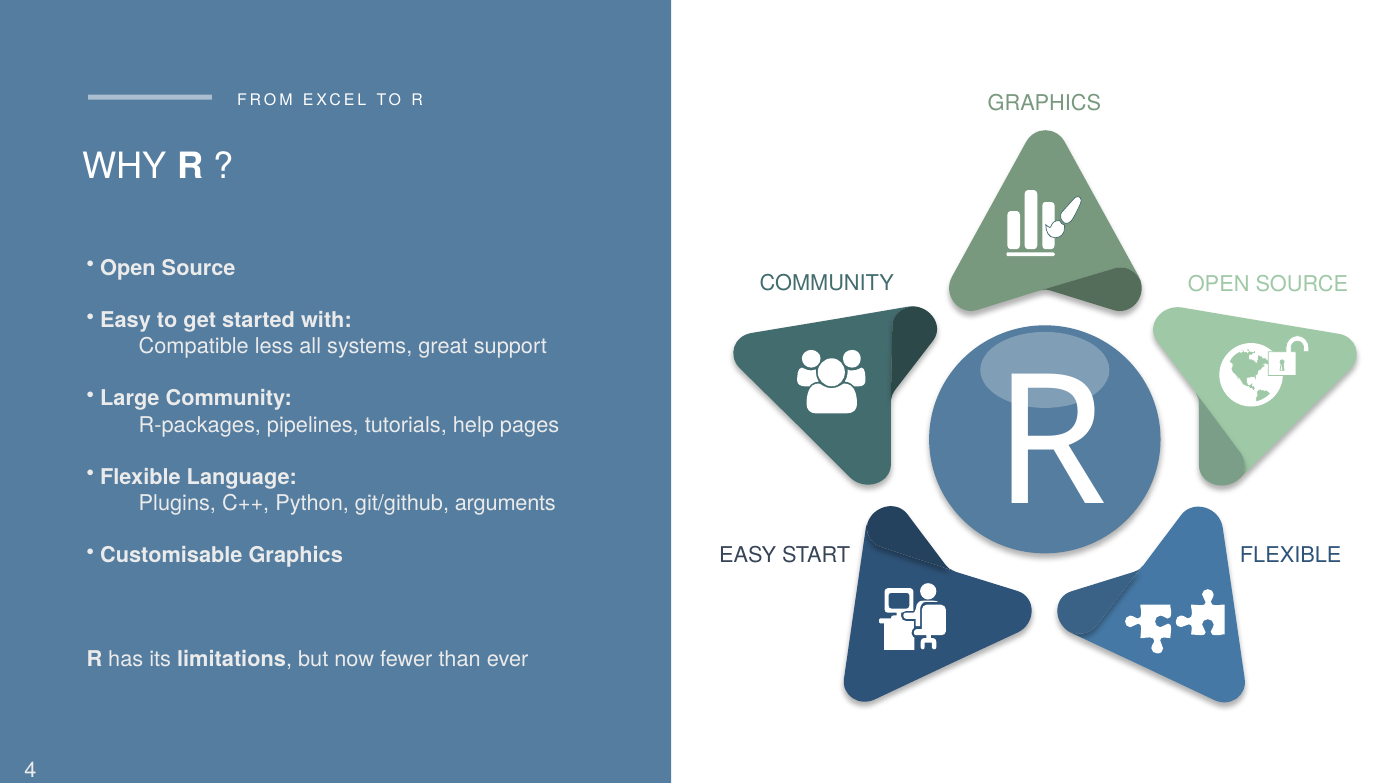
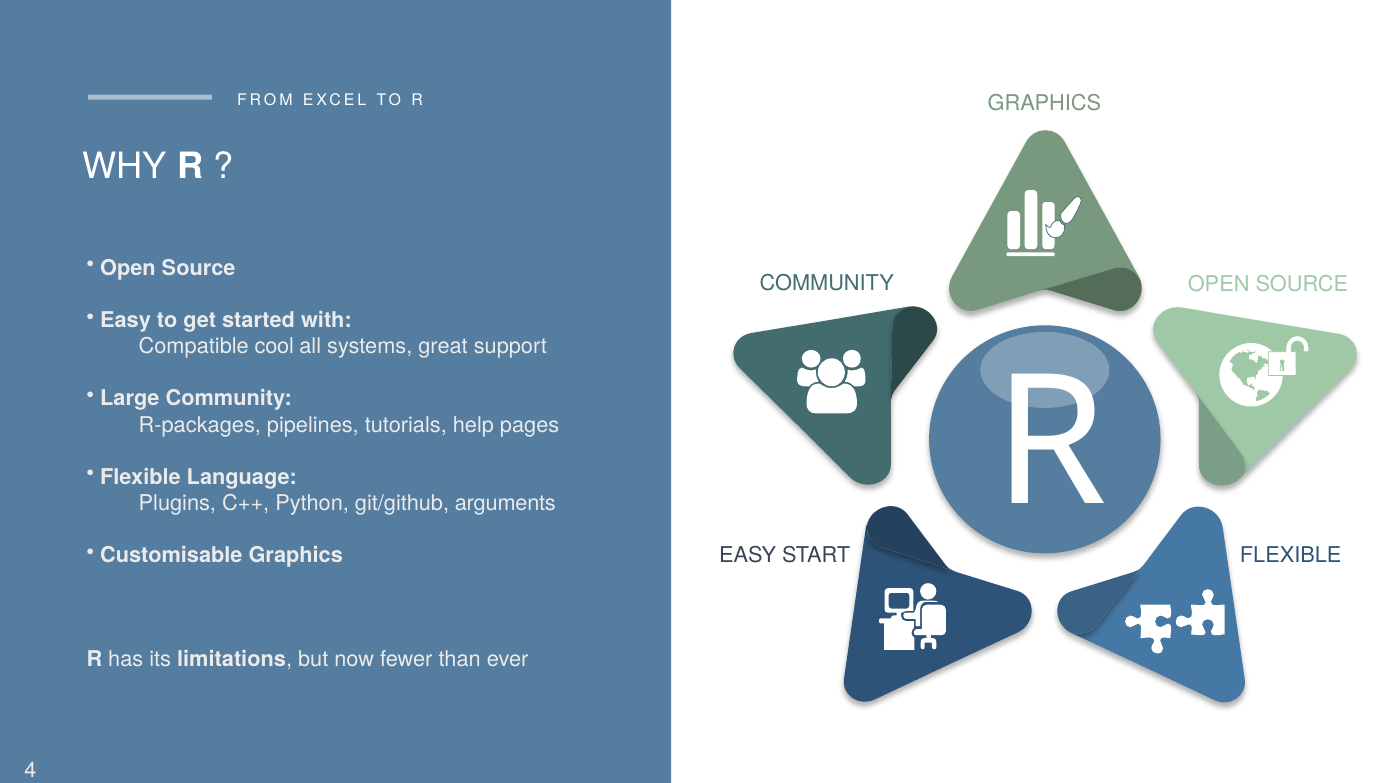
less: less -> cool (274, 347)
